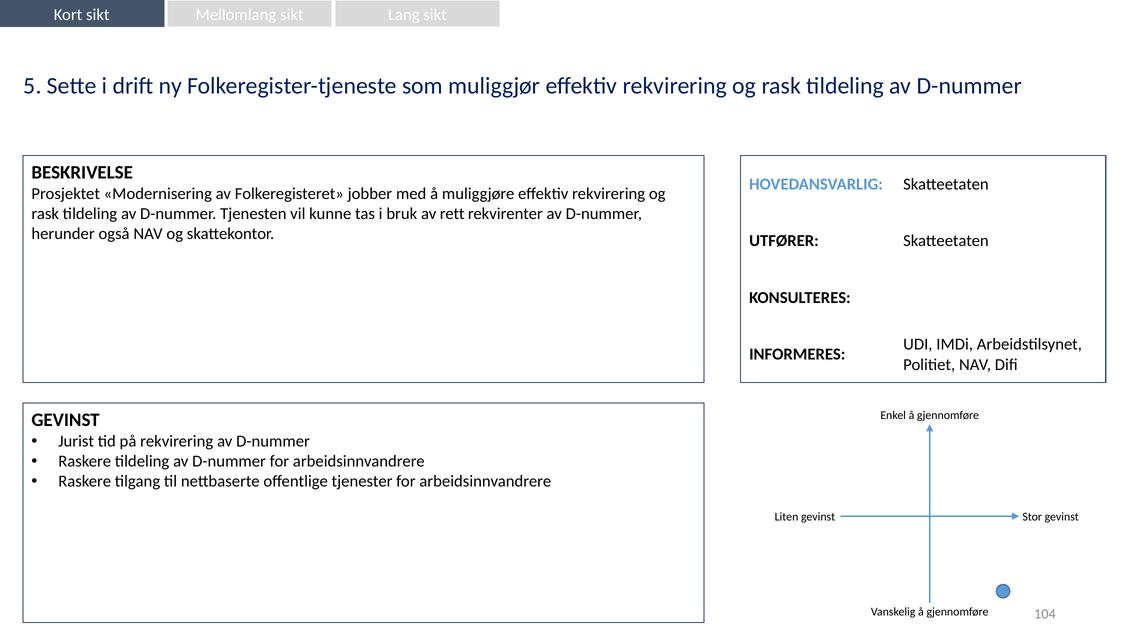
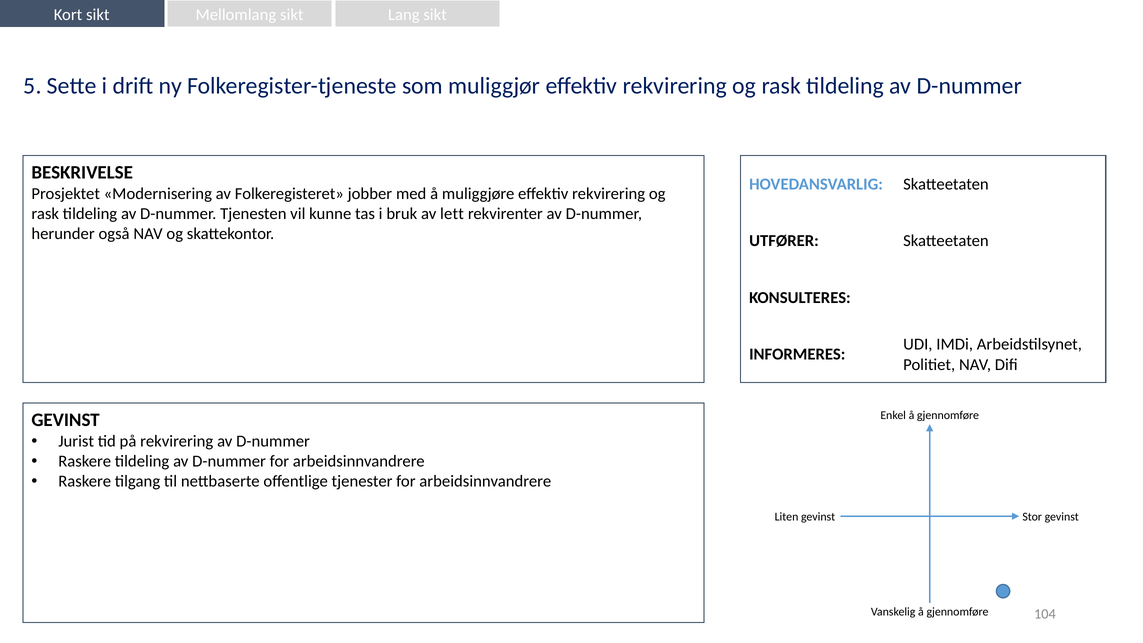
rett: rett -> lett (452, 214)
